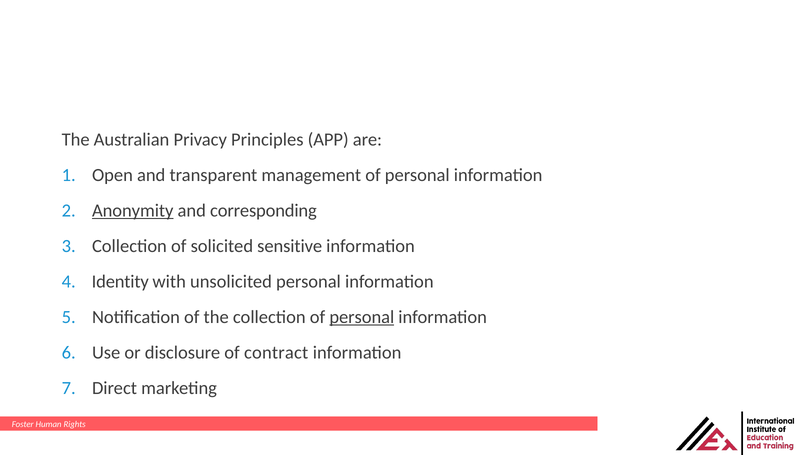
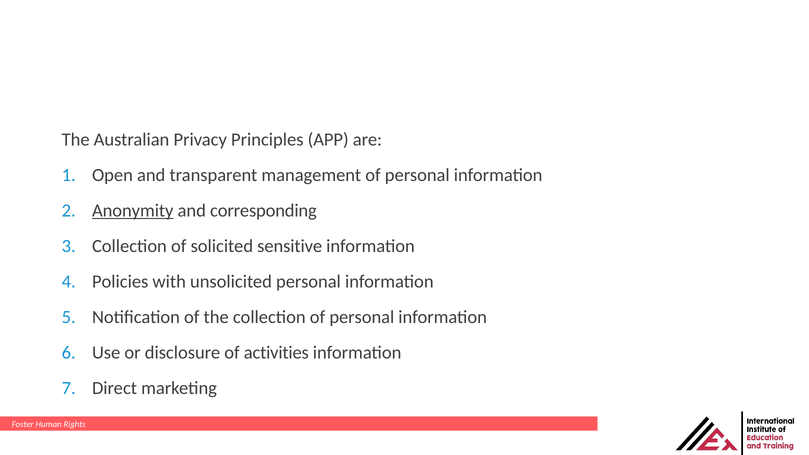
Identity: Identity -> Policies (120, 282)
personal underline: present -> none (362, 317)
contract: contract -> activities (276, 353)
